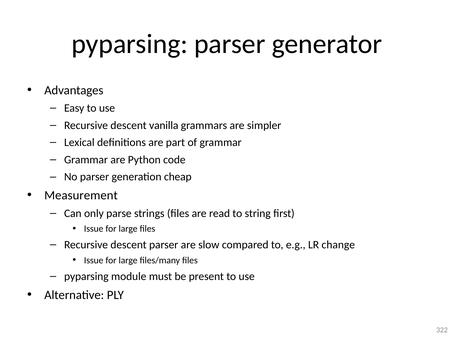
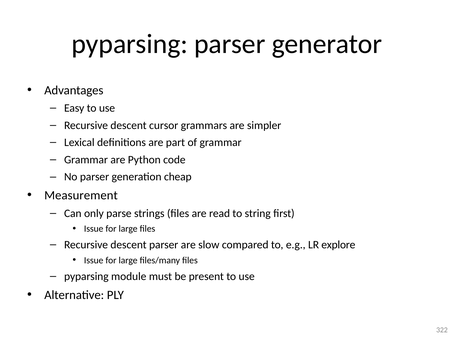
vanilla: vanilla -> cursor (164, 125)
change: change -> explore (338, 245)
